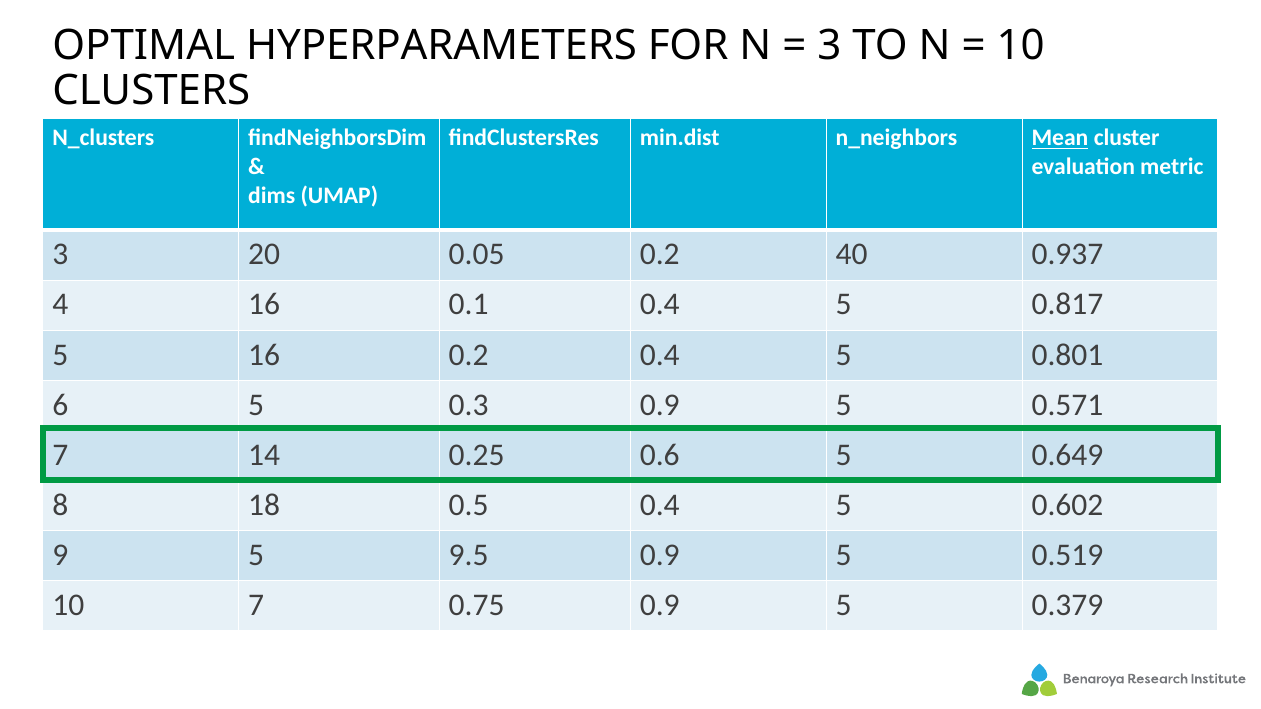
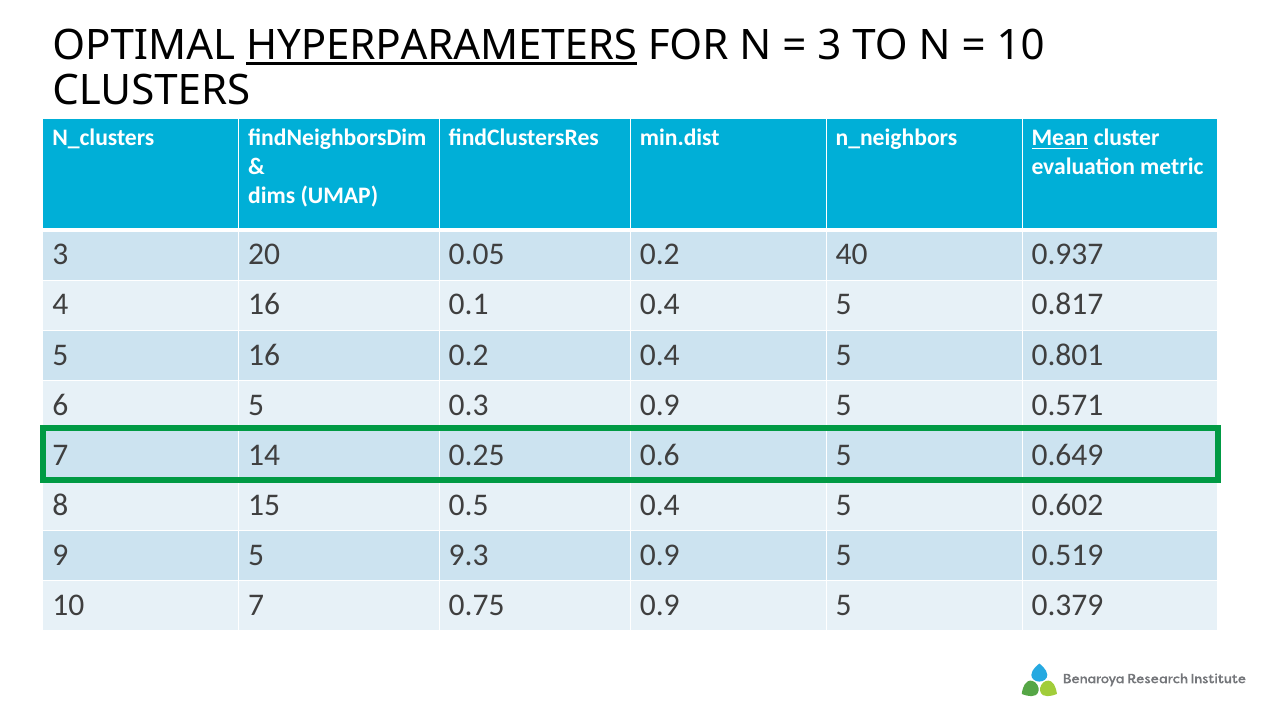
HYPERPARAMETERS underline: none -> present (442, 46)
18: 18 -> 15 (264, 505)
9.5: 9.5 -> 9.3 (469, 555)
